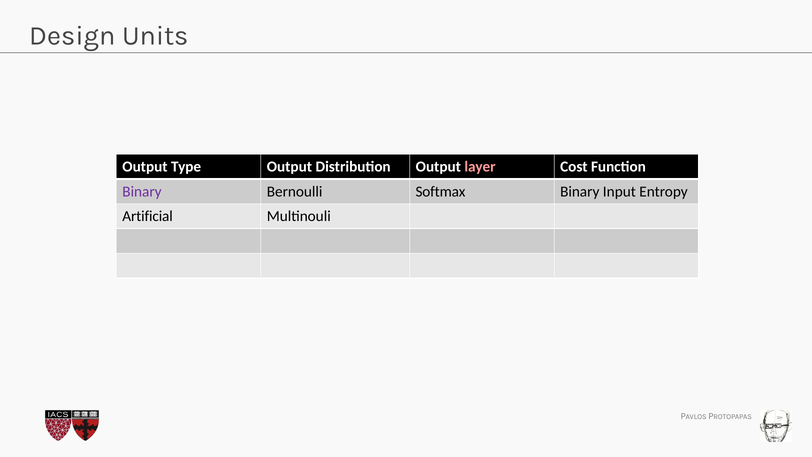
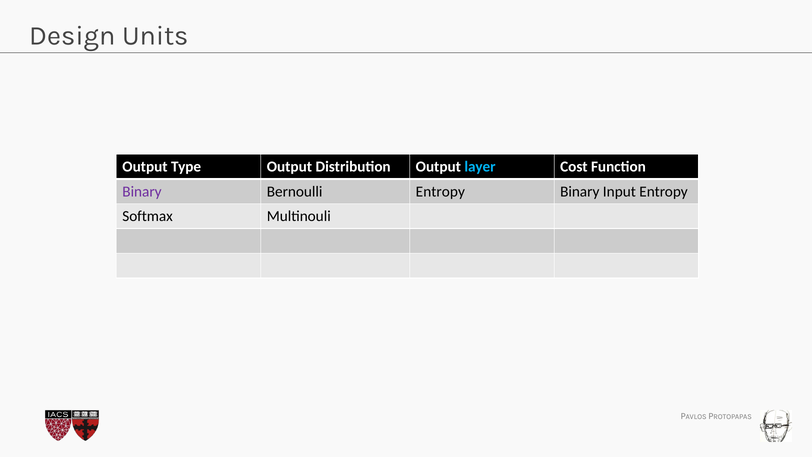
layer colour: pink -> light blue (480, 167)
Bernoulli Softmax: Softmax -> Entropy (440, 192)
Artificial: Artificial -> Softmax (148, 216)
